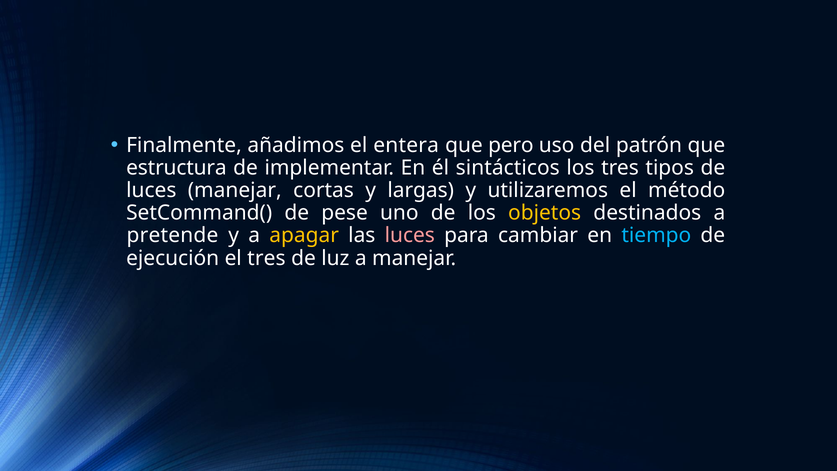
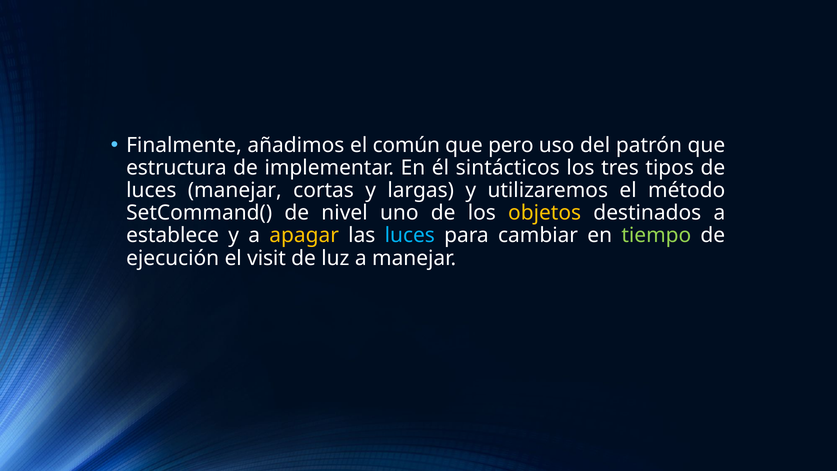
entera: entera -> común (406, 145)
pese: pese -> nivel (345, 213)
pretende: pretende -> establece (173, 236)
luces colour: pink -> light blue (410, 236)
tiempo colour: light blue -> light green (656, 236)
el tres: tres -> visit (267, 258)
